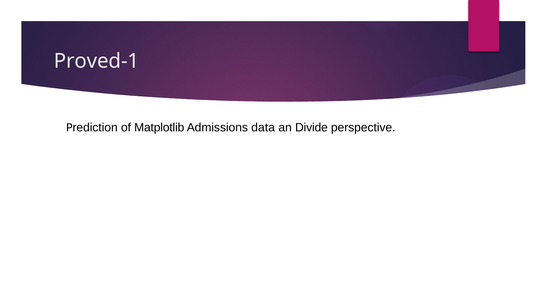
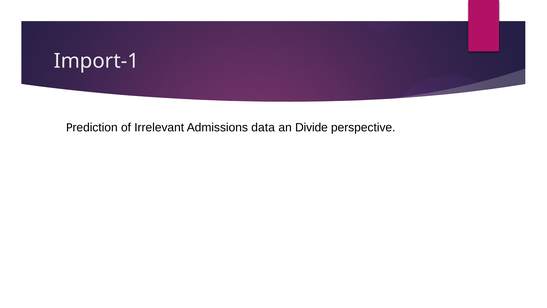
Proved-1: Proved-1 -> Import-1 (97, 61)
Matplotlib: Matplotlib -> Irrelevant (159, 127)
